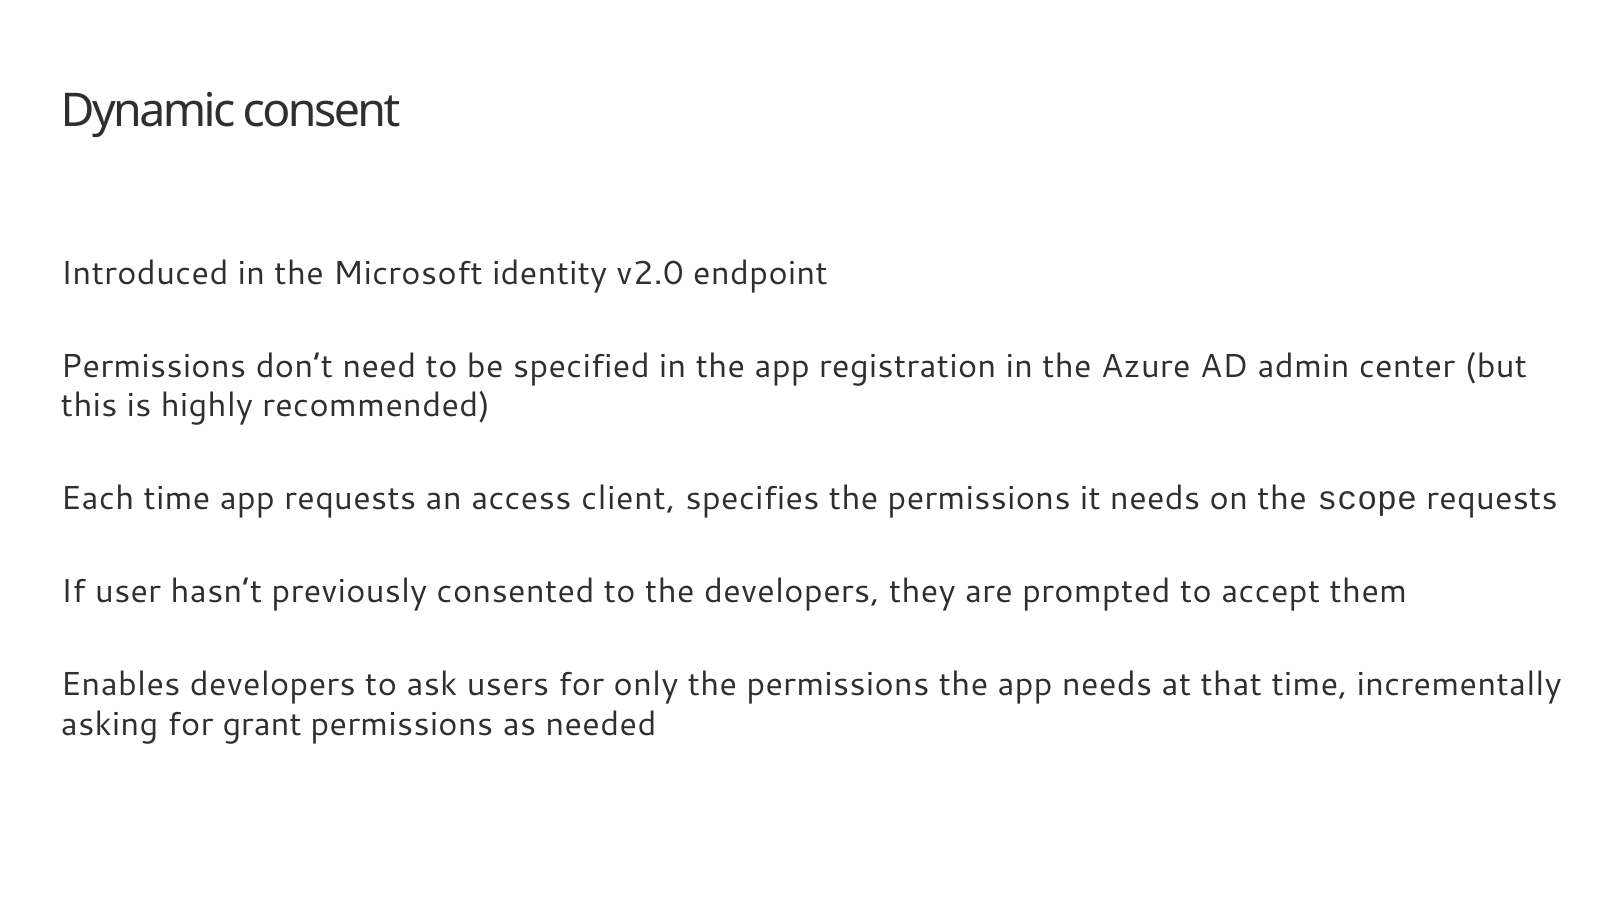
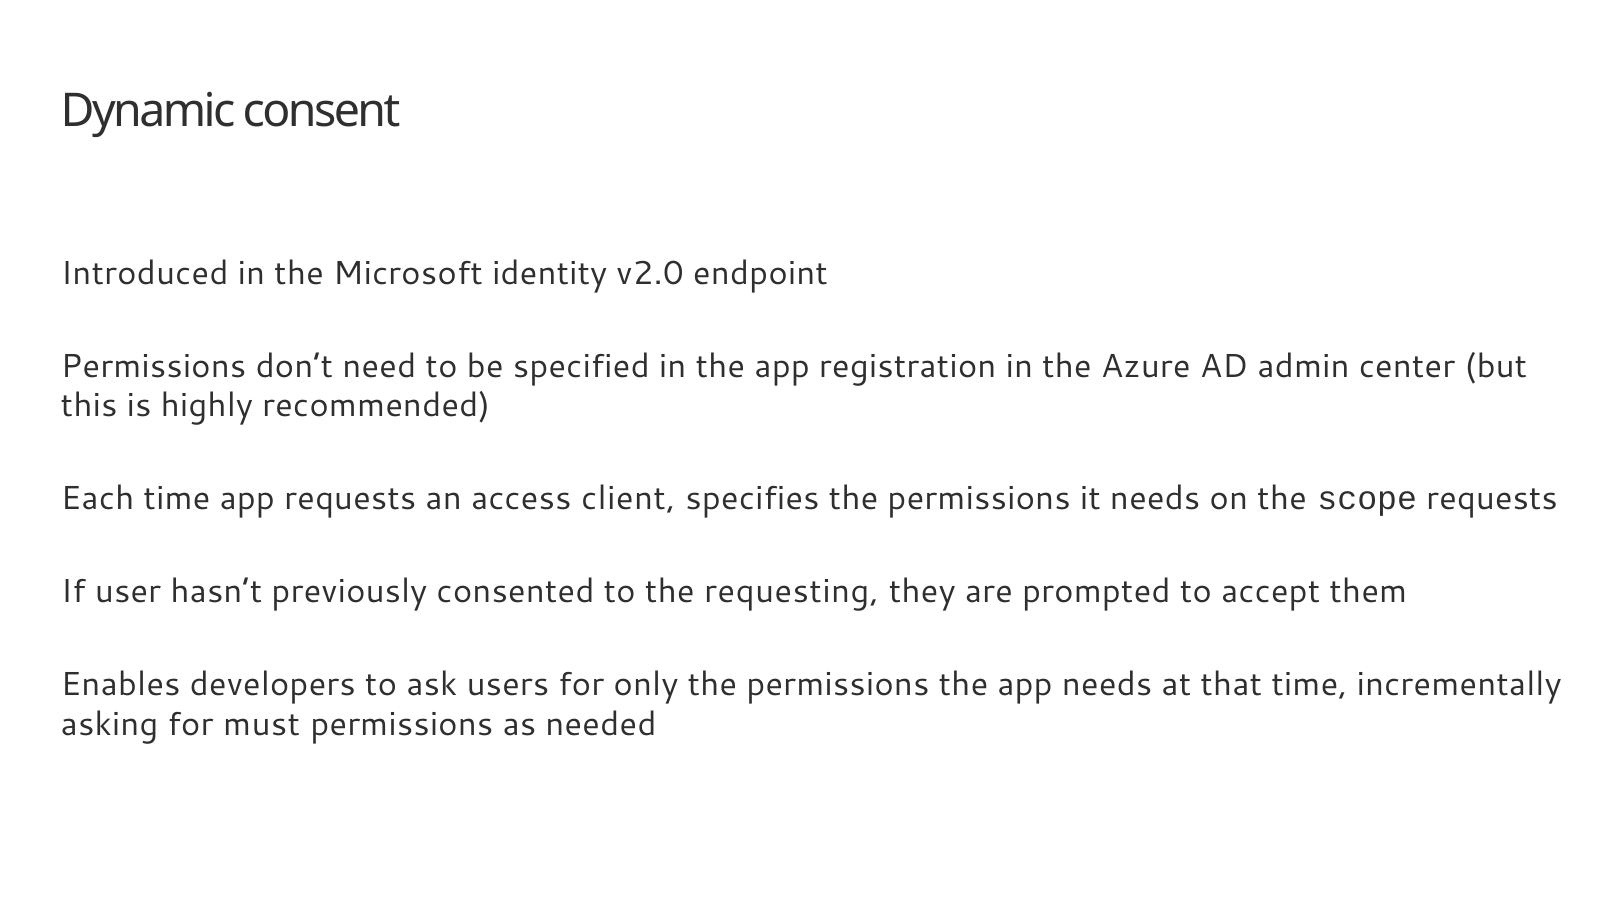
the developers: developers -> requesting (792, 591)
grant: grant -> must (262, 724)
